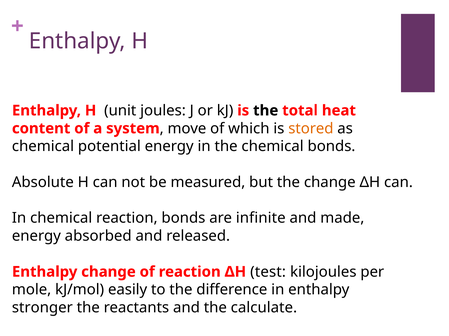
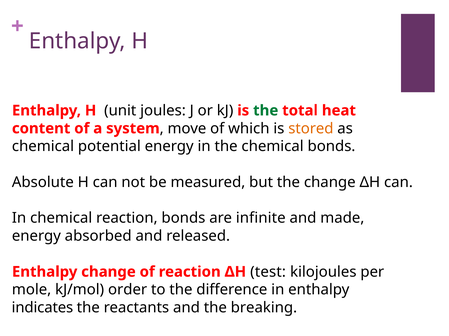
the colour: black -> green (266, 111)
easily: easily -> order (128, 290)
stronger: stronger -> indicates (42, 308)
calculate: calculate -> breaking (264, 308)
